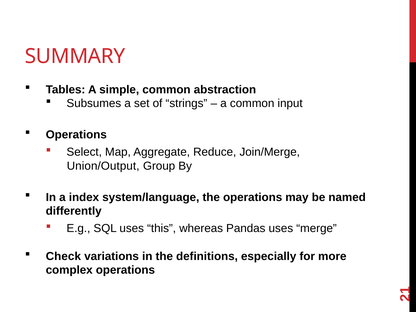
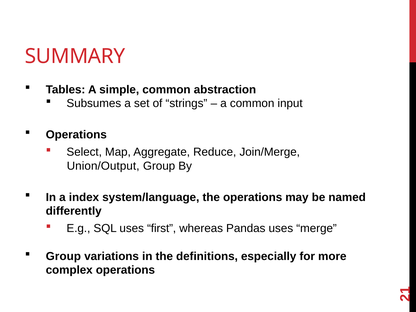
this: this -> first (162, 228)
Check: Check -> Group (63, 256)
